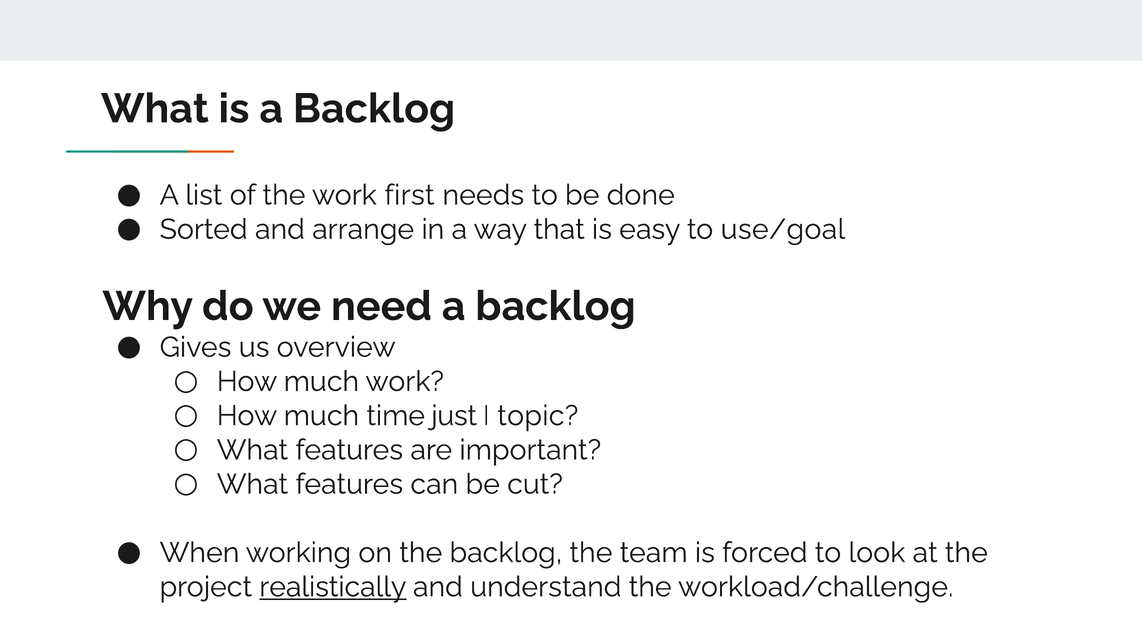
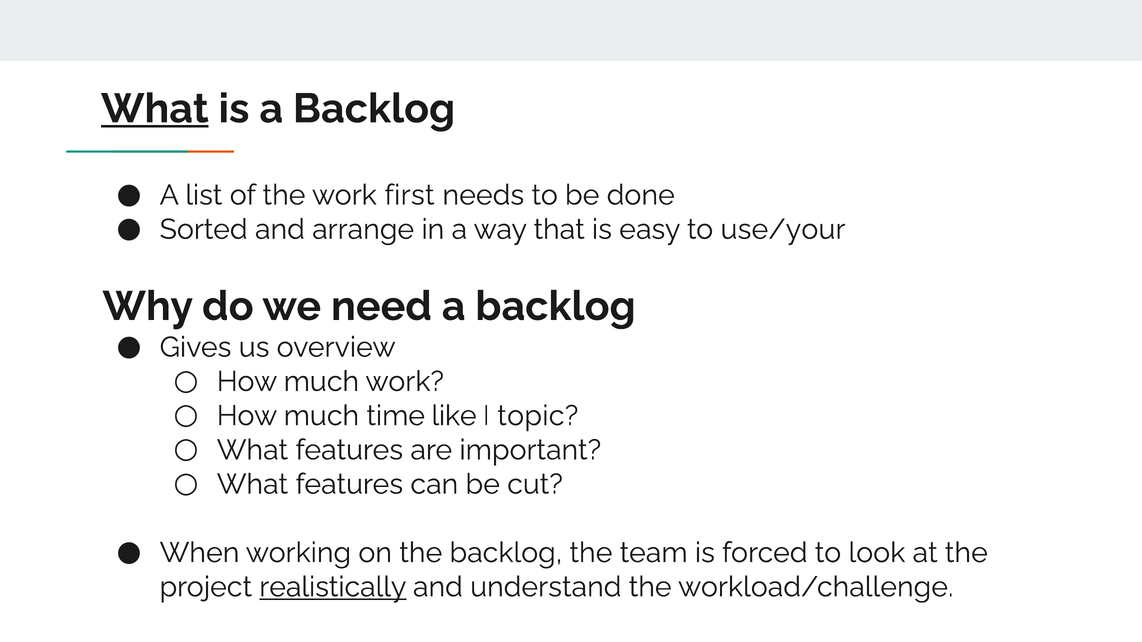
What underline: none -> present (155, 109)
use/goal: use/goal -> use/your (783, 229)
just: just -> like (454, 416)
